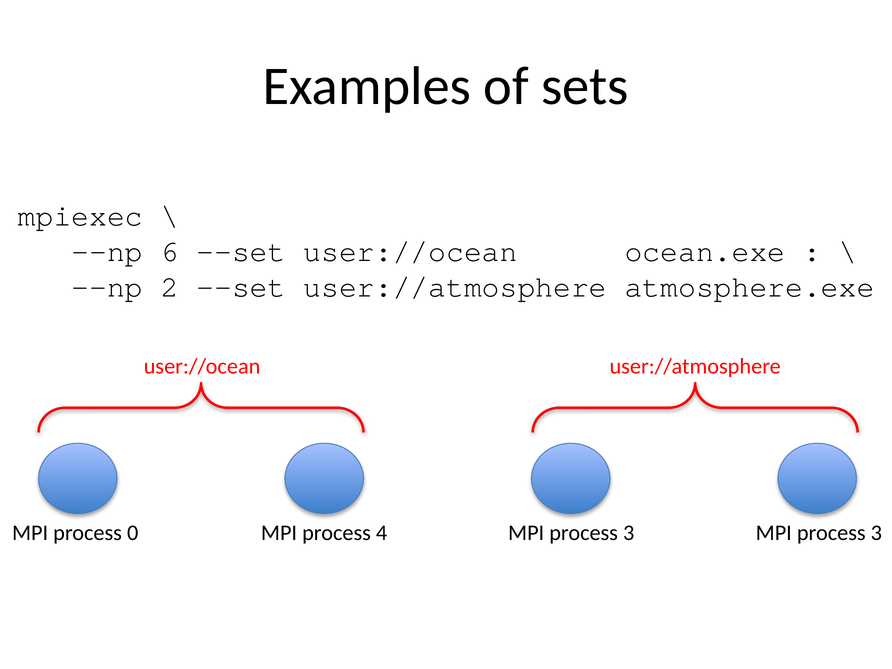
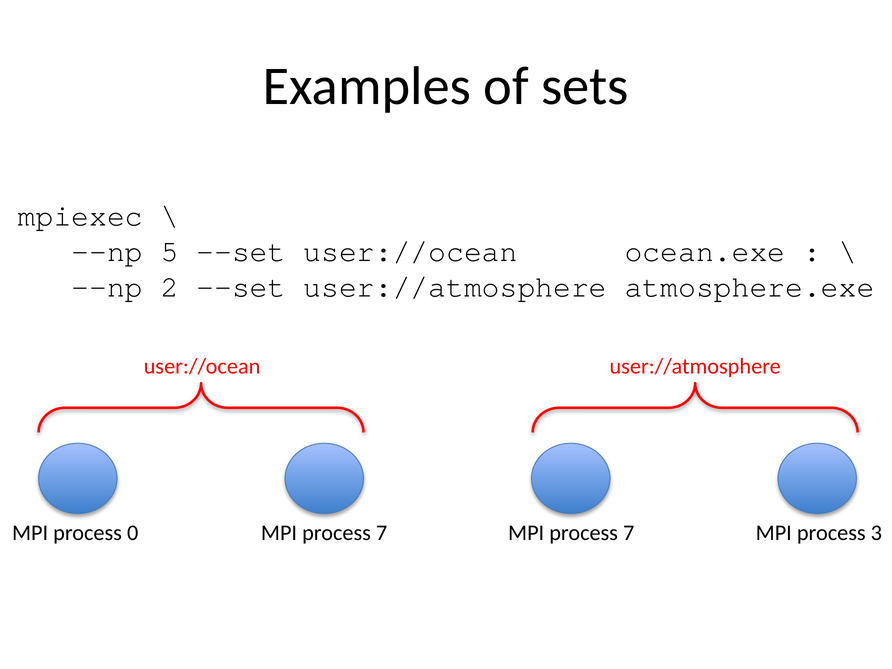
6: 6 -> 5 (170, 251)
0 MPI process 4: 4 -> 7 (382, 533)
3: 3 -> 7 (629, 533)
